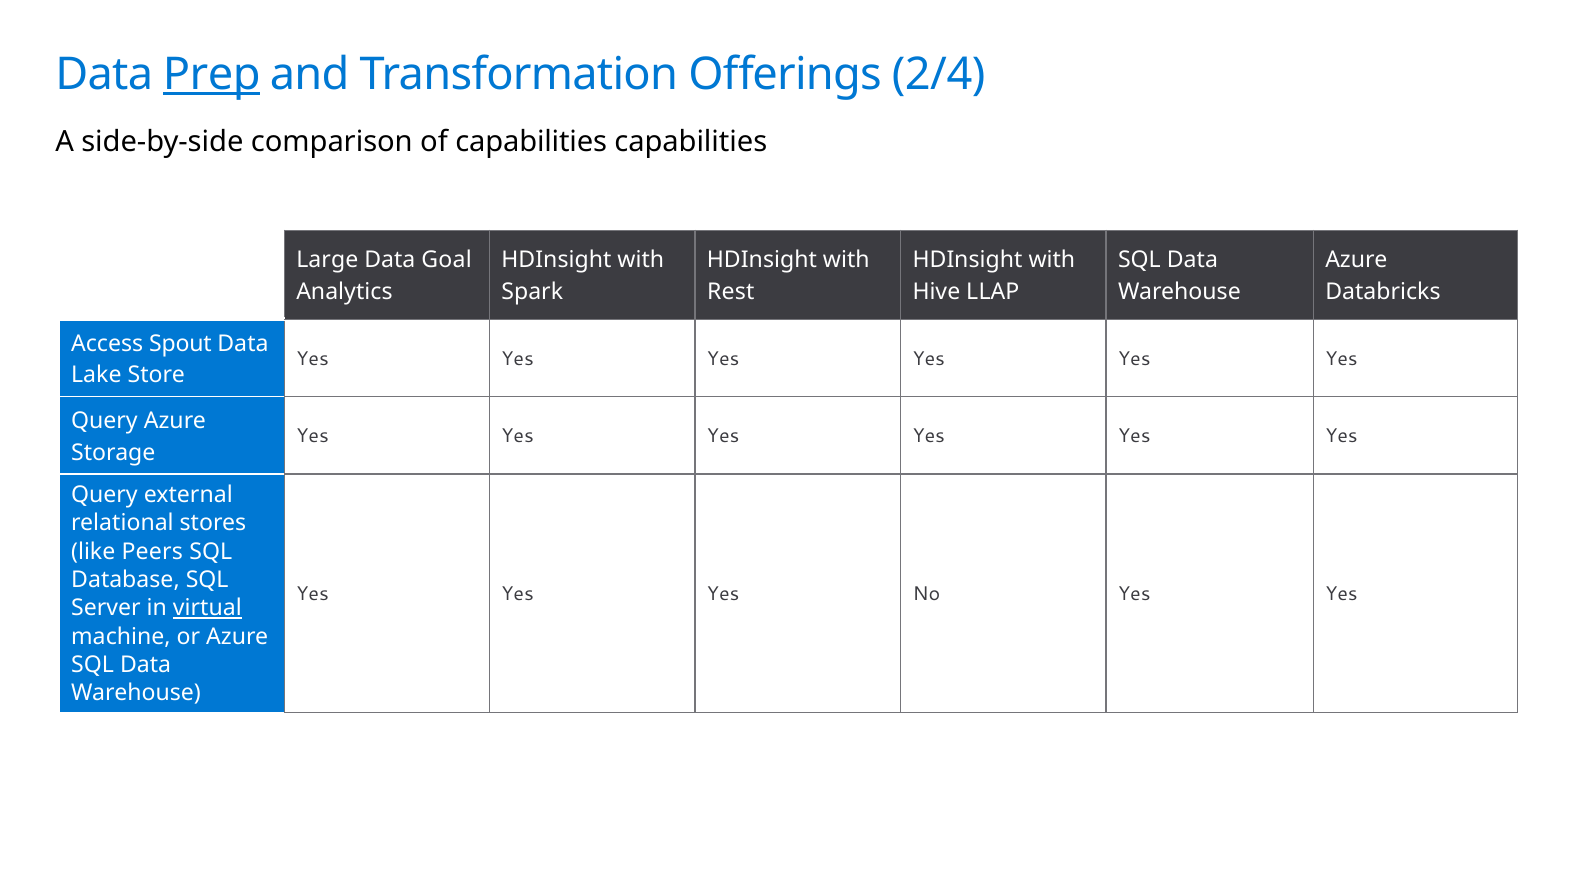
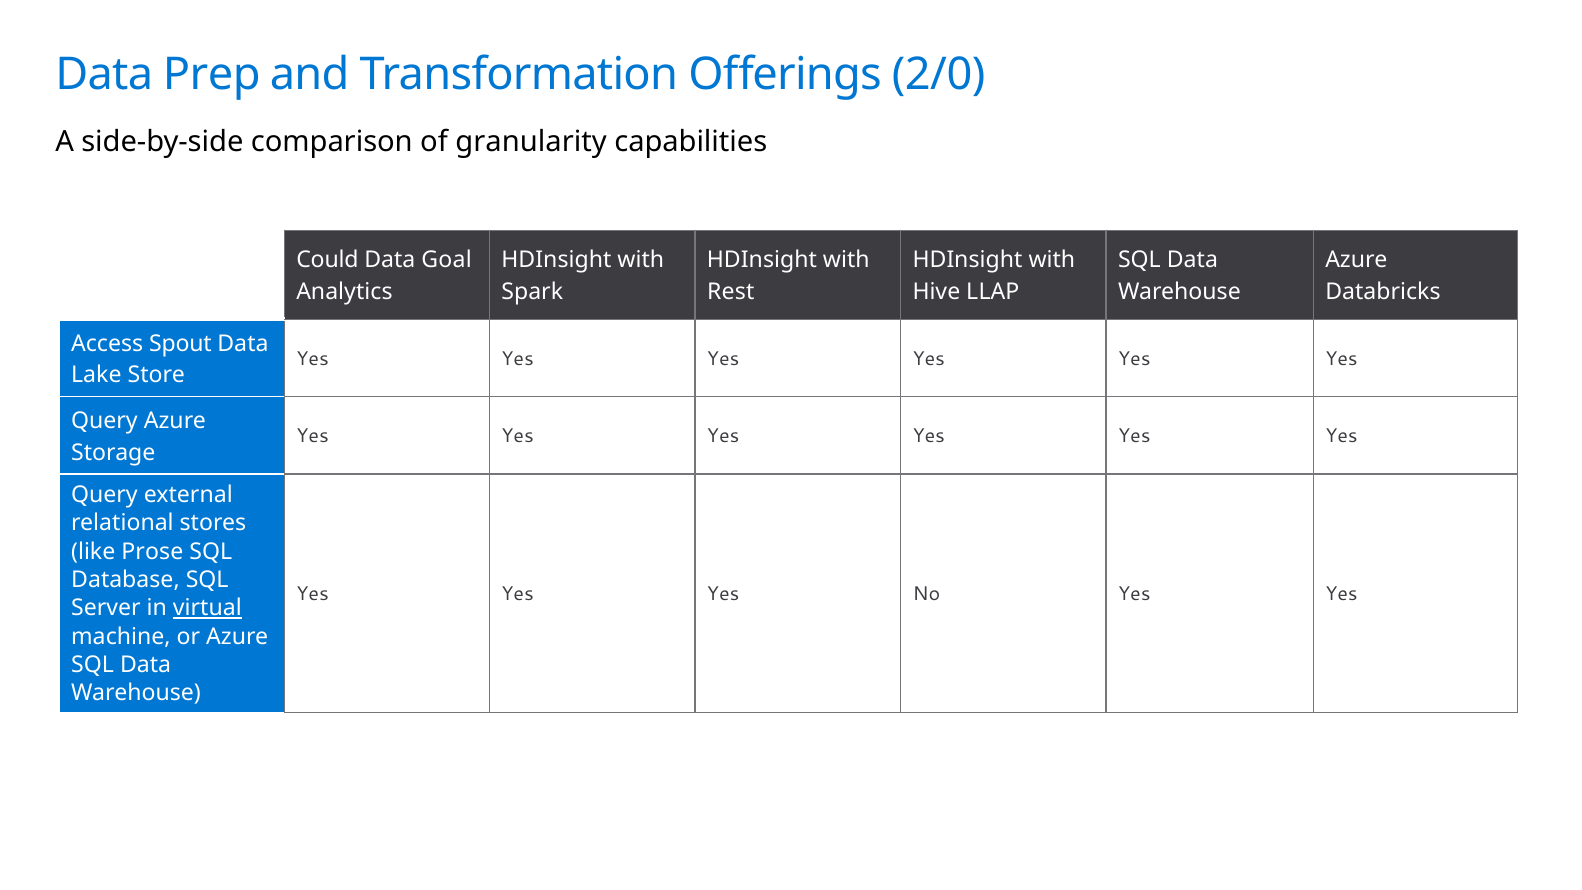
Prep underline: present -> none (212, 74)
2/4: 2/4 -> 2/0 (939, 74)
of capabilities: capabilities -> granularity (531, 141)
Large: Large -> Could (327, 260)
Peers: Peers -> Prose (152, 551)
